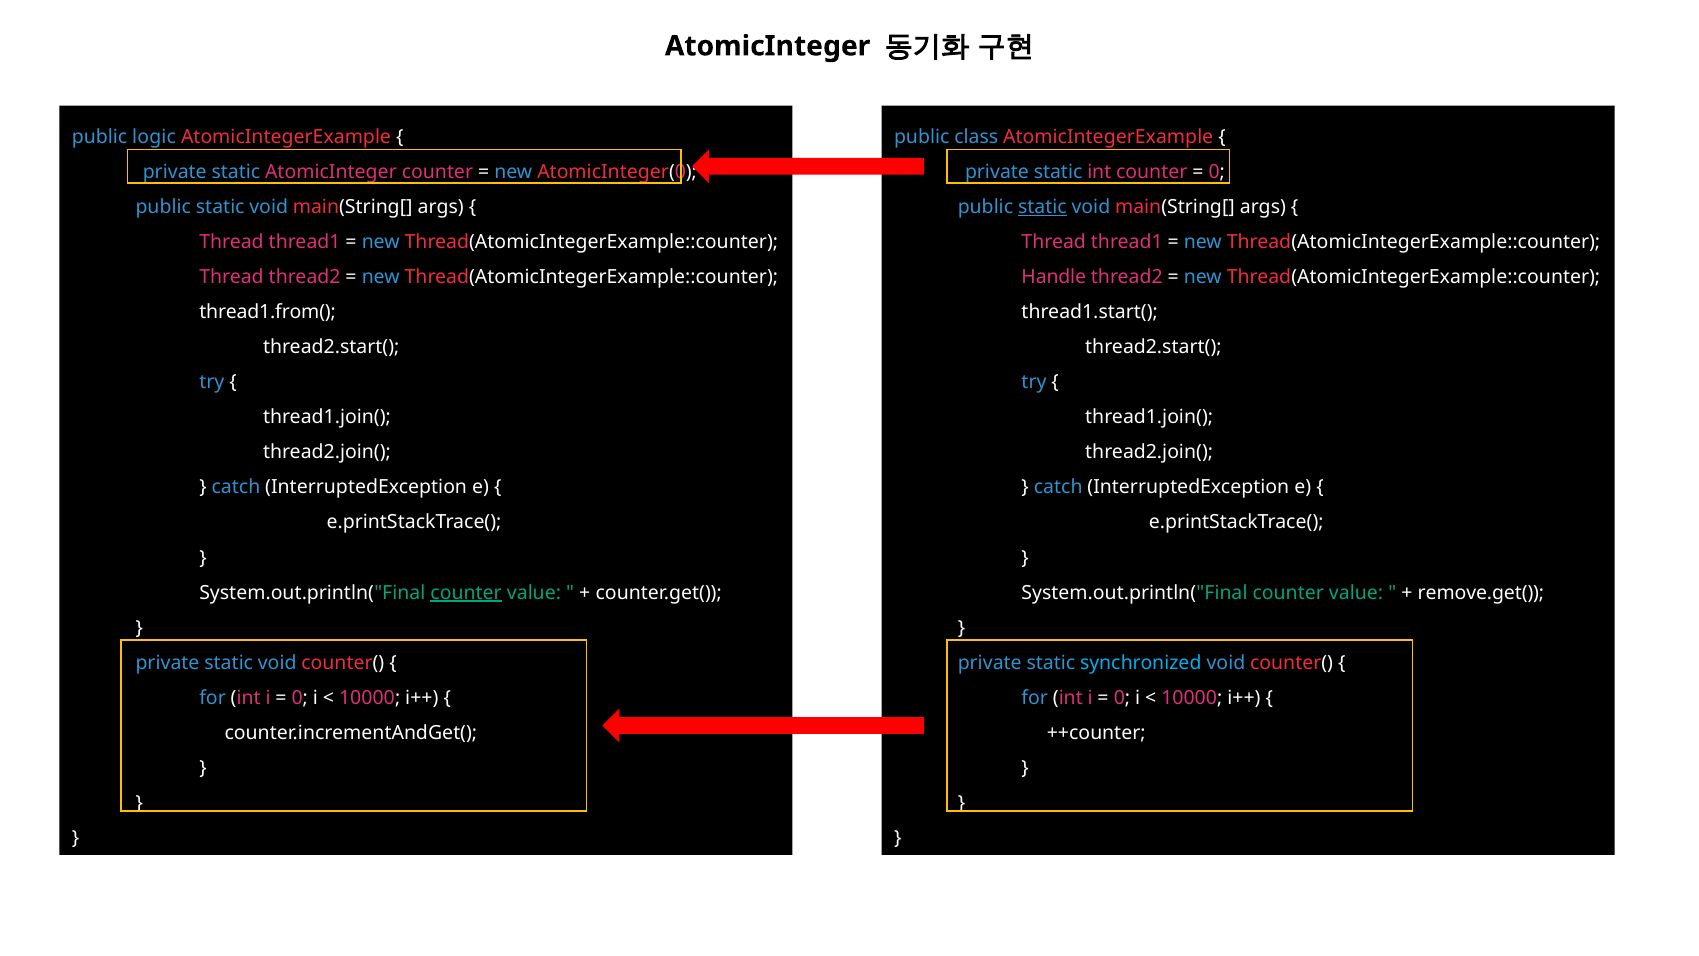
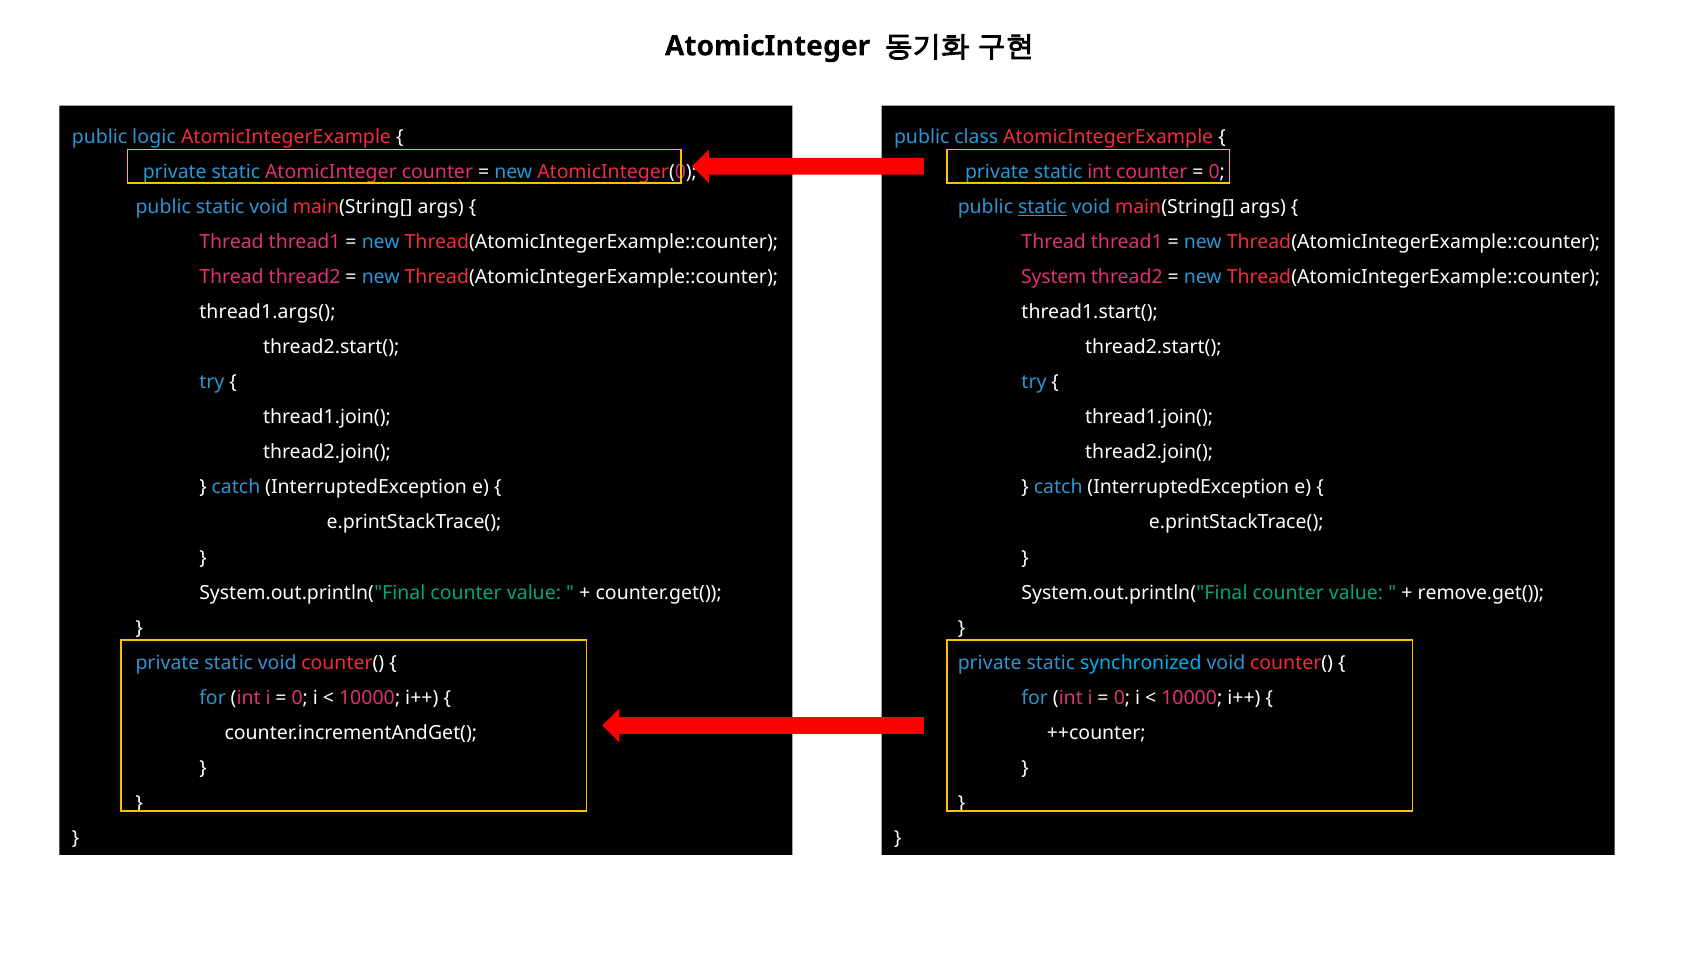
Handle: Handle -> System (1054, 277)
thread1.from(: thread1.from( -> thread1.args( (267, 312)
counter underline: present -> none (466, 592)
